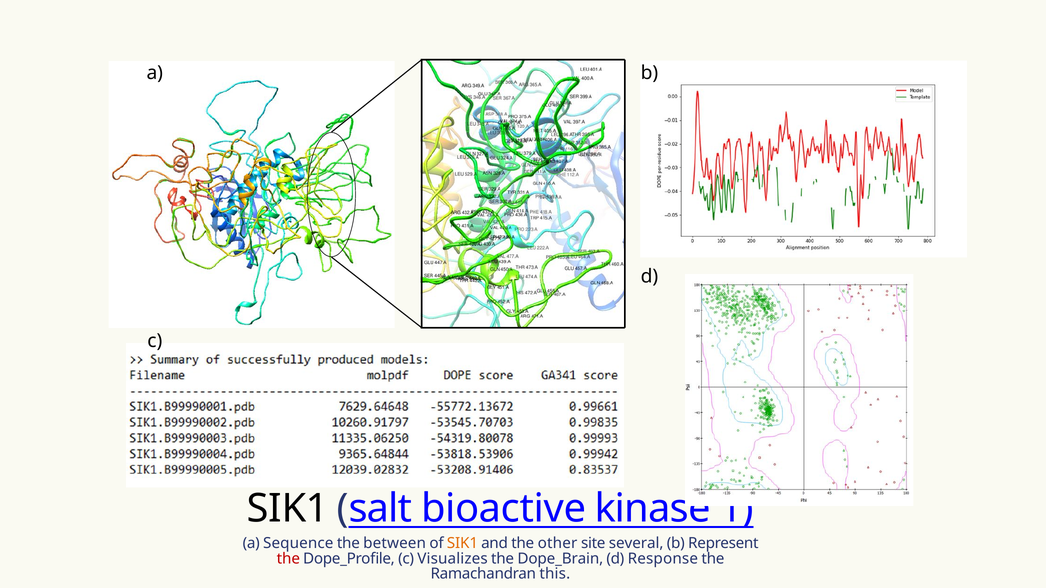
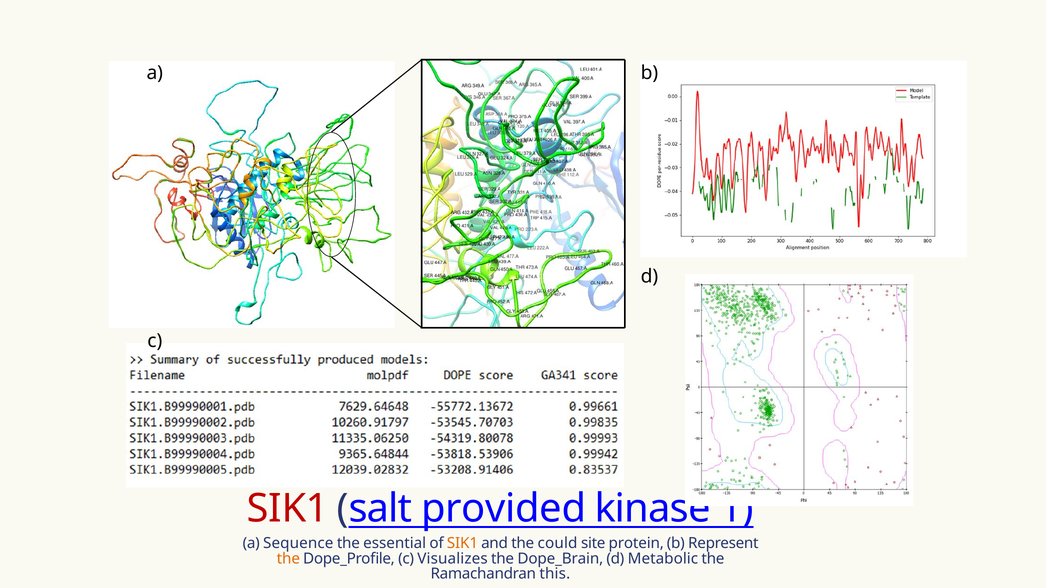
SIK1 colour: black -> red (288, 509)
bioactive: bioactive -> provided (504, 509)
between: between -> essential (395, 544)
other: other -> could (558, 544)
several: several -> protein (636, 544)
the colour: red -> orange (288, 559)
Response: Response -> Metabolic (663, 559)
